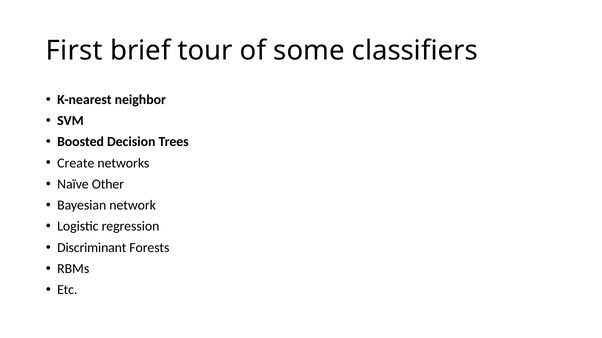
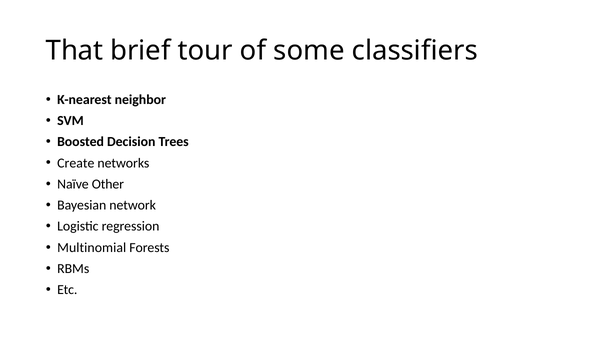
First: First -> That (74, 51)
Discriminant: Discriminant -> Multinomial (92, 248)
